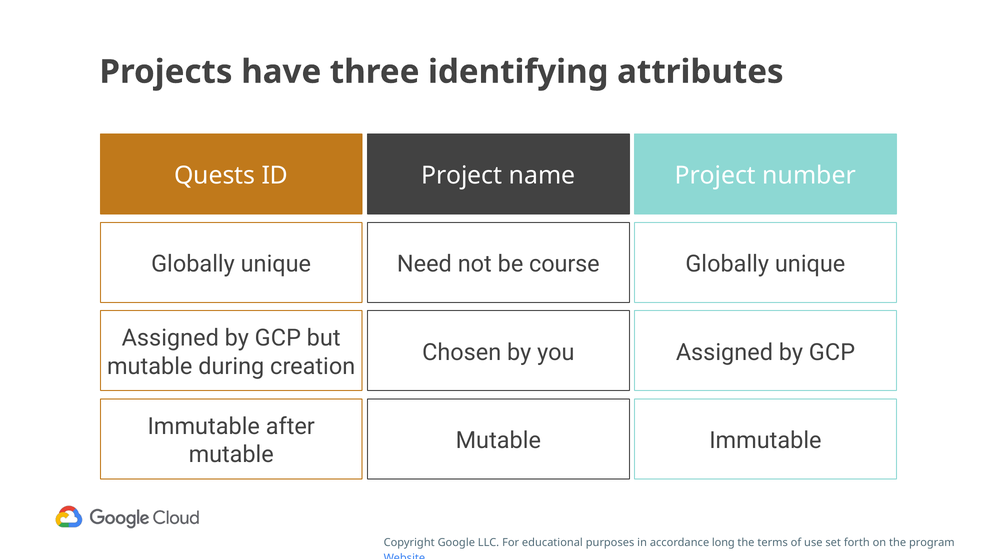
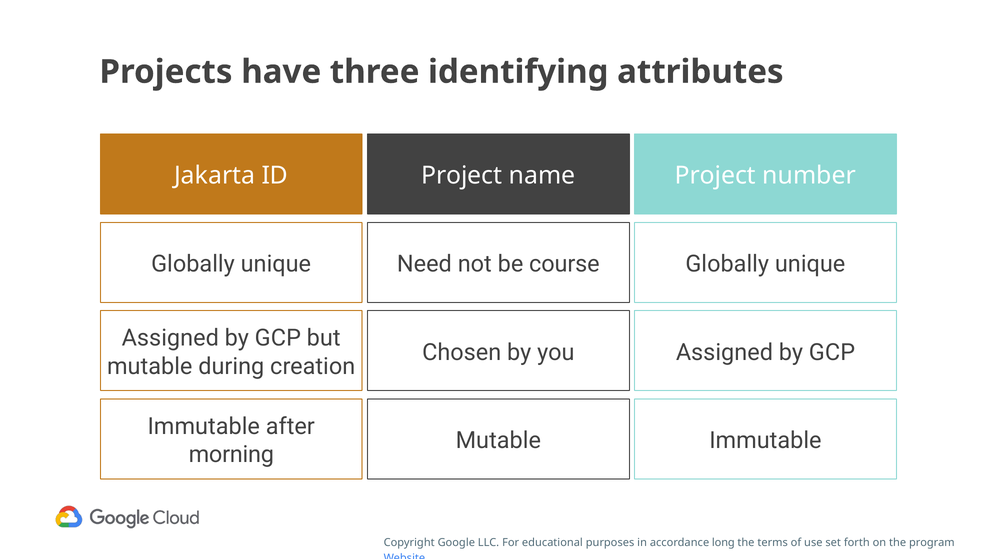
Quests: Quests -> Jakarta (215, 176)
mutable: mutable -> morning (231, 455)
